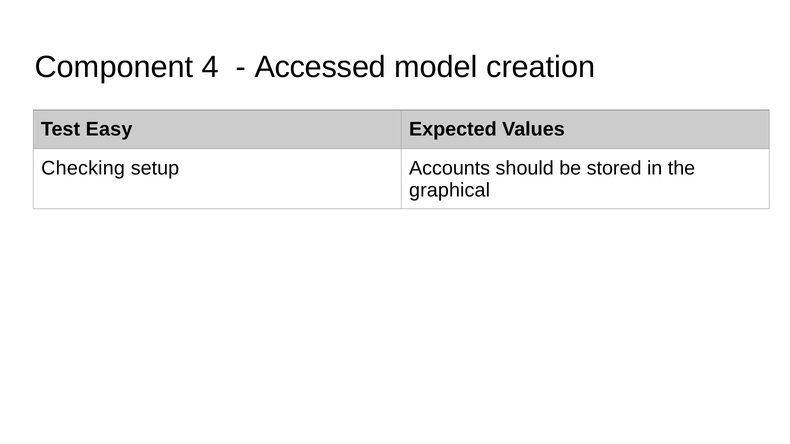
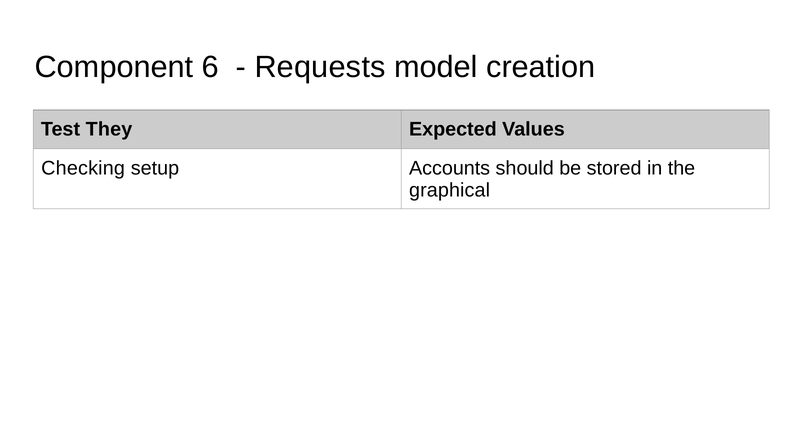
4: 4 -> 6 (210, 67)
Accessed: Accessed -> Requests (320, 67)
Easy: Easy -> They (109, 129)
